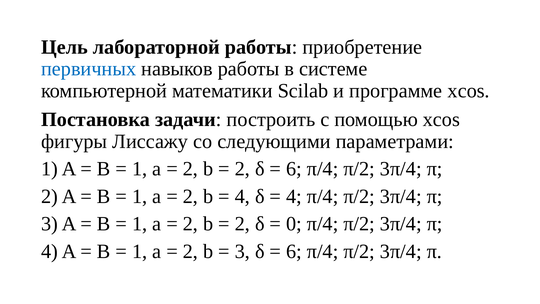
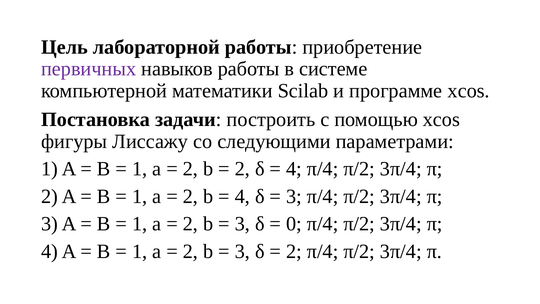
первичных colour: blue -> purple (89, 69)
6: 6 -> 4 (294, 169)
4: 4 -> 3 (294, 196)
2: 2 -> 3 (242, 224)
6: 6 -> 2 (294, 251)
